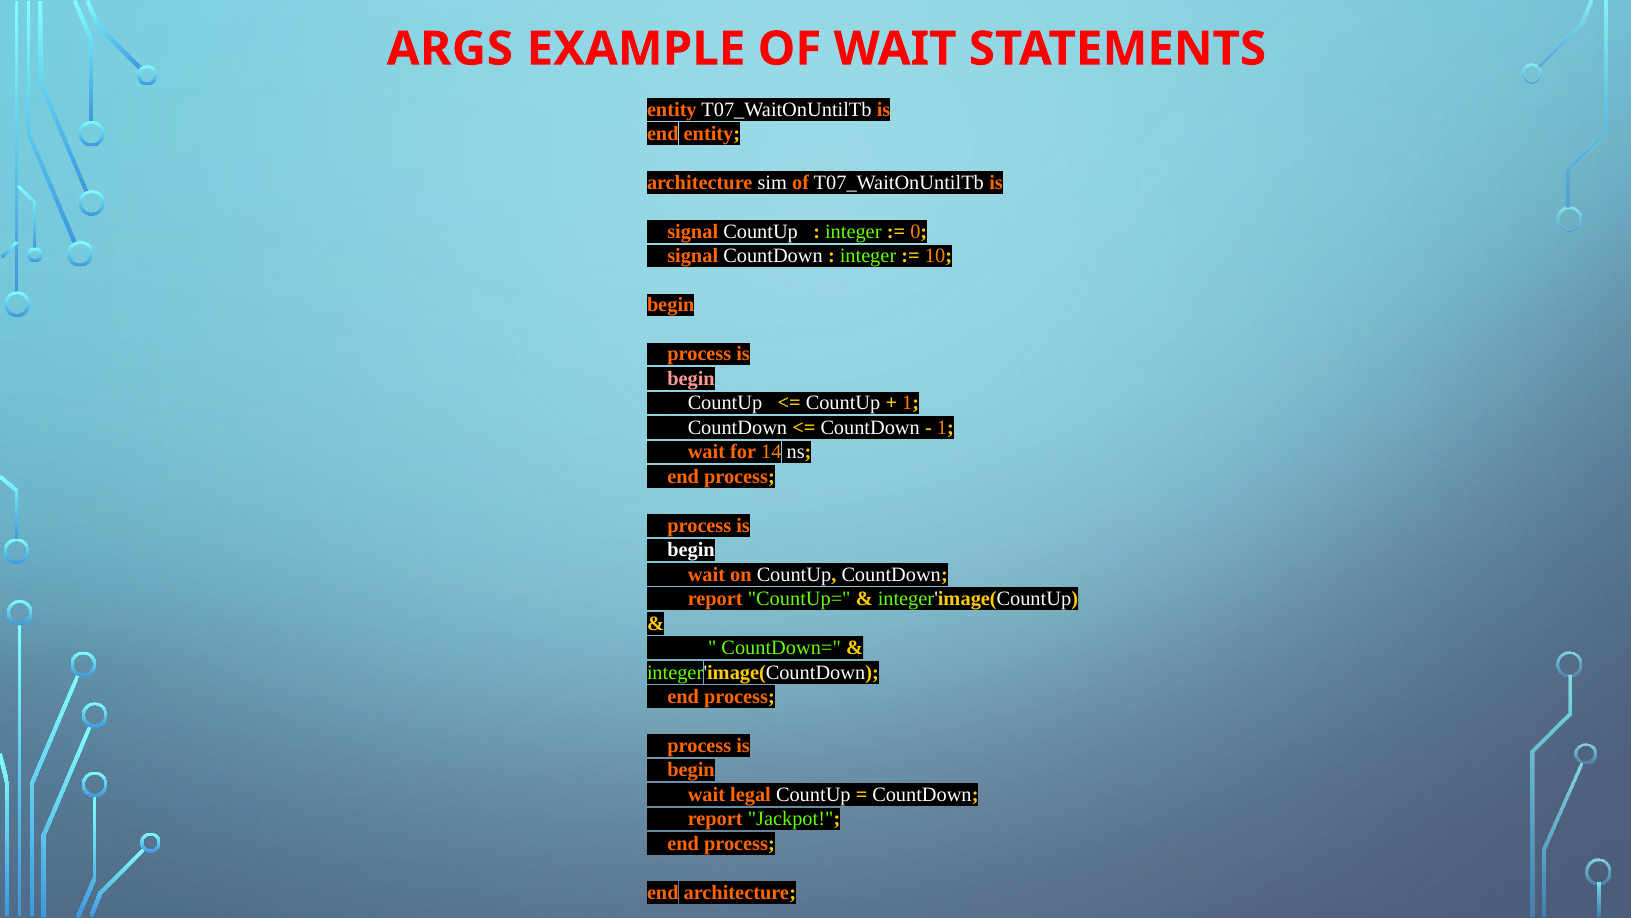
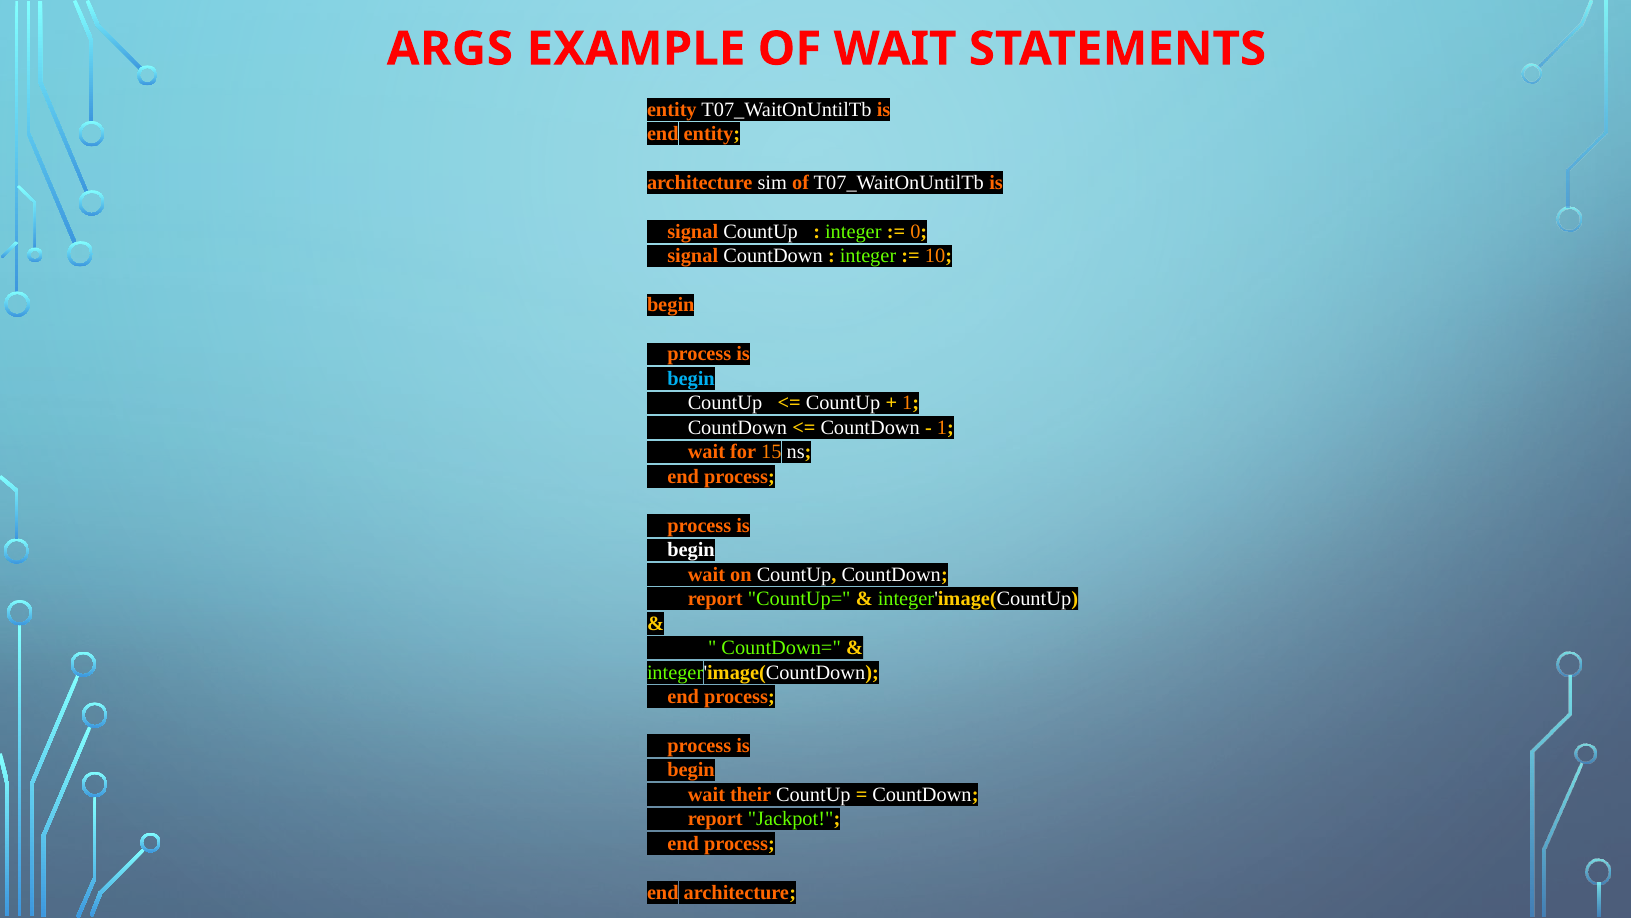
begin colour: pink -> light blue (691, 378)
14: 14 -> 15 (771, 452)
legal: legal -> their (751, 794)
